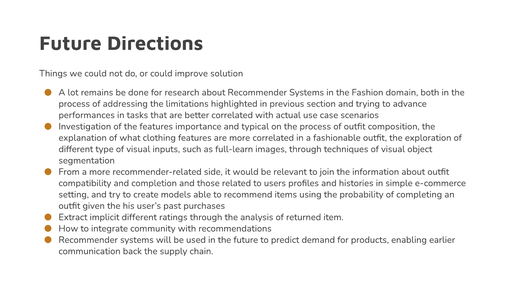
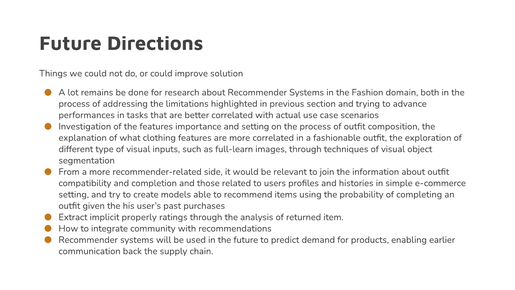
and typical: typical -> setting (255, 126)
implicit different: different -> properly (139, 217)
